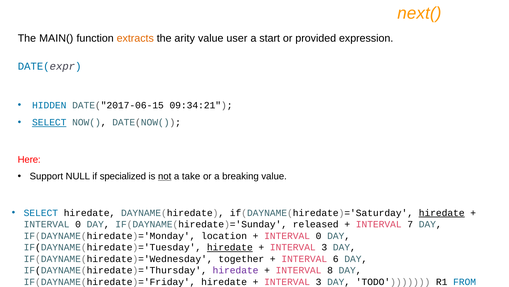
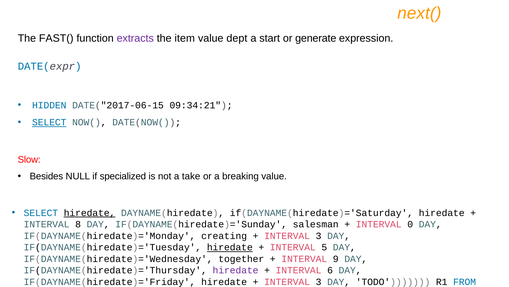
MAIN(: MAIN( -> FAST( (56, 38)
extracts colour: orange -> purple (135, 38)
arity: arity -> item (185, 38)
user: user -> dept (237, 38)
provided: provided -> generate (316, 38)
Here: Here -> Slow (29, 159)
Support: Support -> Besides (46, 176)
not underline: present -> none (165, 176)
hiredate underline: none -> present (90, 212)
hiredate underline: present -> none (442, 212)
0: 0 -> 8 (78, 224)
released: released -> salesman (316, 224)
7: 7 -> 0 (410, 224)
location: location -> creating (224, 235)
0: 0 -> 3 (319, 235)
3: 3 -> 5 (324, 247)
6: 6 -> 9 (336, 258)
8: 8 -> 6 (330, 270)
